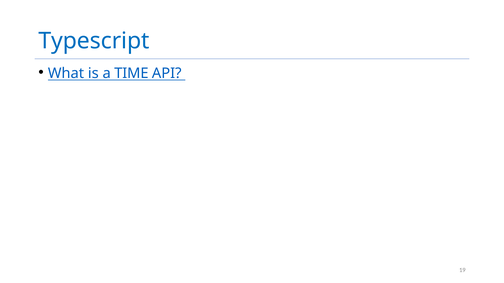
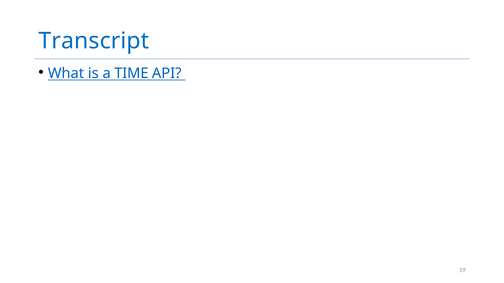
Typescript: Typescript -> Transcript (94, 41)
